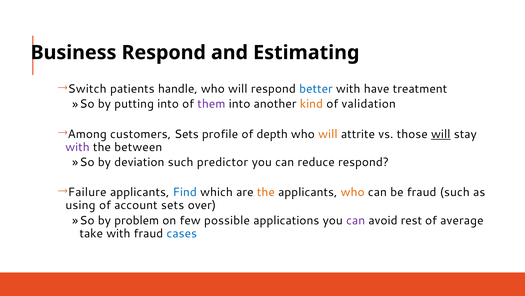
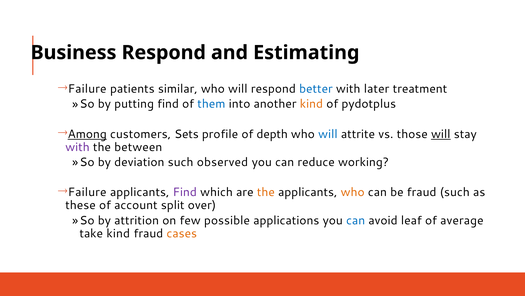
Switch: Switch -> Failure (87, 89)
handle: handle -> similar (178, 89)
have: have -> later (377, 89)
putting into: into -> find (168, 104)
them colour: purple -> blue (211, 104)
validation: validation -> pydotplus (369, 104)
Among underline: none -> present (87, 134)
will colour: orange -> blue (328, 134)
predictor: predictor -> observed (222, 162)
reduce respond: respond -> working (363, 162)
Find colour: blue -> purple (185, 192)
using: using -> these (81, 205)
account sets: sets -> split (173, 205)
problem: problem -> attrition (137, 220)
can colour: purple -> blue (356, 220)
rest: rest -> leaf (411, 220)
take with: with -> kind (118, 233)
cases colour: blue -> orange (182, 233)
